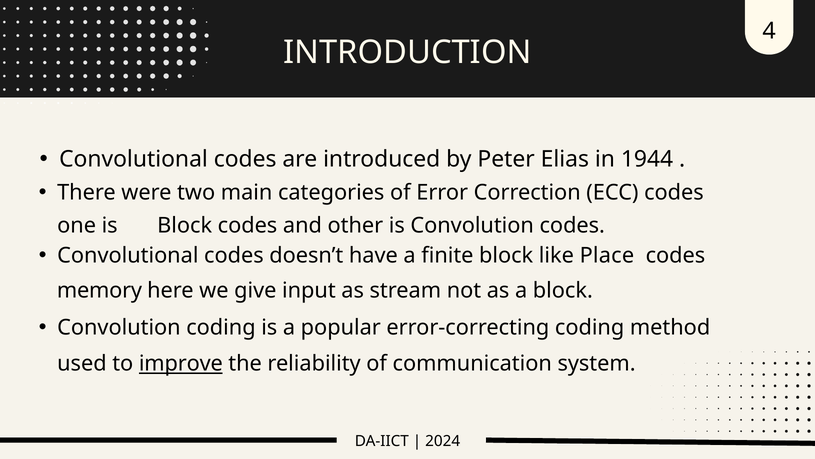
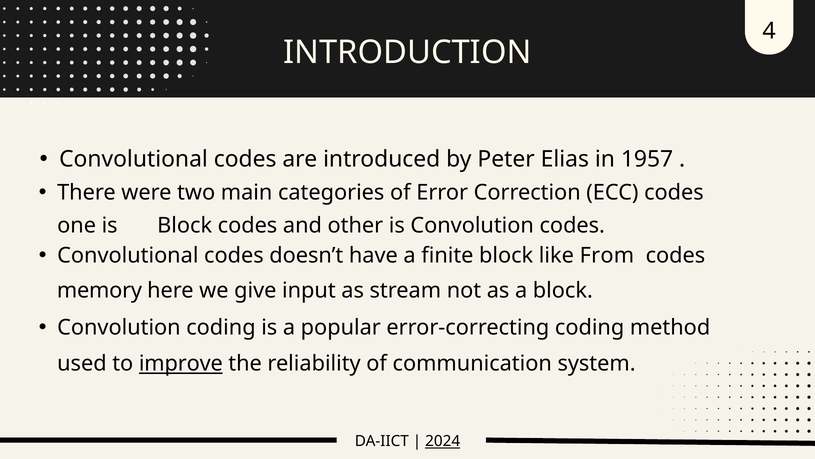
1944: 1944 -> 1957 (647, 159)
Place: Place -> From (607, 255)
2024 underline: none -> present (443, 441)
